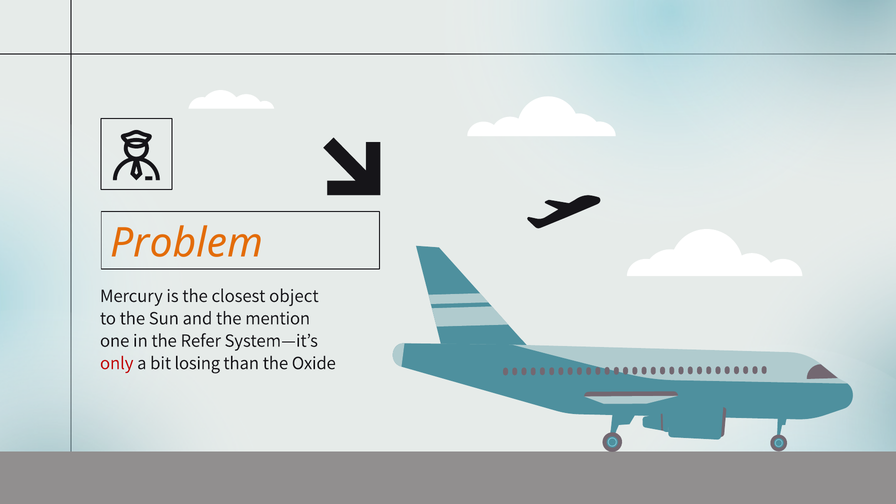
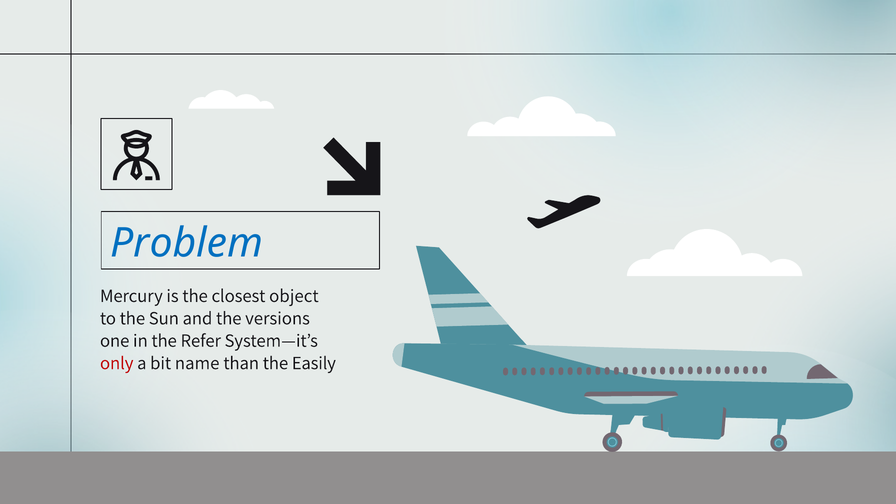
Problem colour: orange -> blue (187, 243)
mention: mention -> versions (278, 318)
losing: losing -> name (197, 363)
Oxide: Oxide -> Easily (314, 363)
